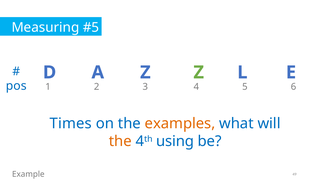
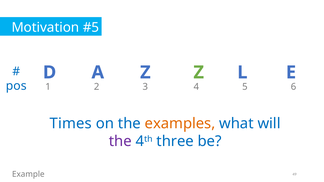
Measuring: Measuring -> Motivation (45, 27)
the colour: orange -> purple (120, 142)
using: using -> three (175, 142)
